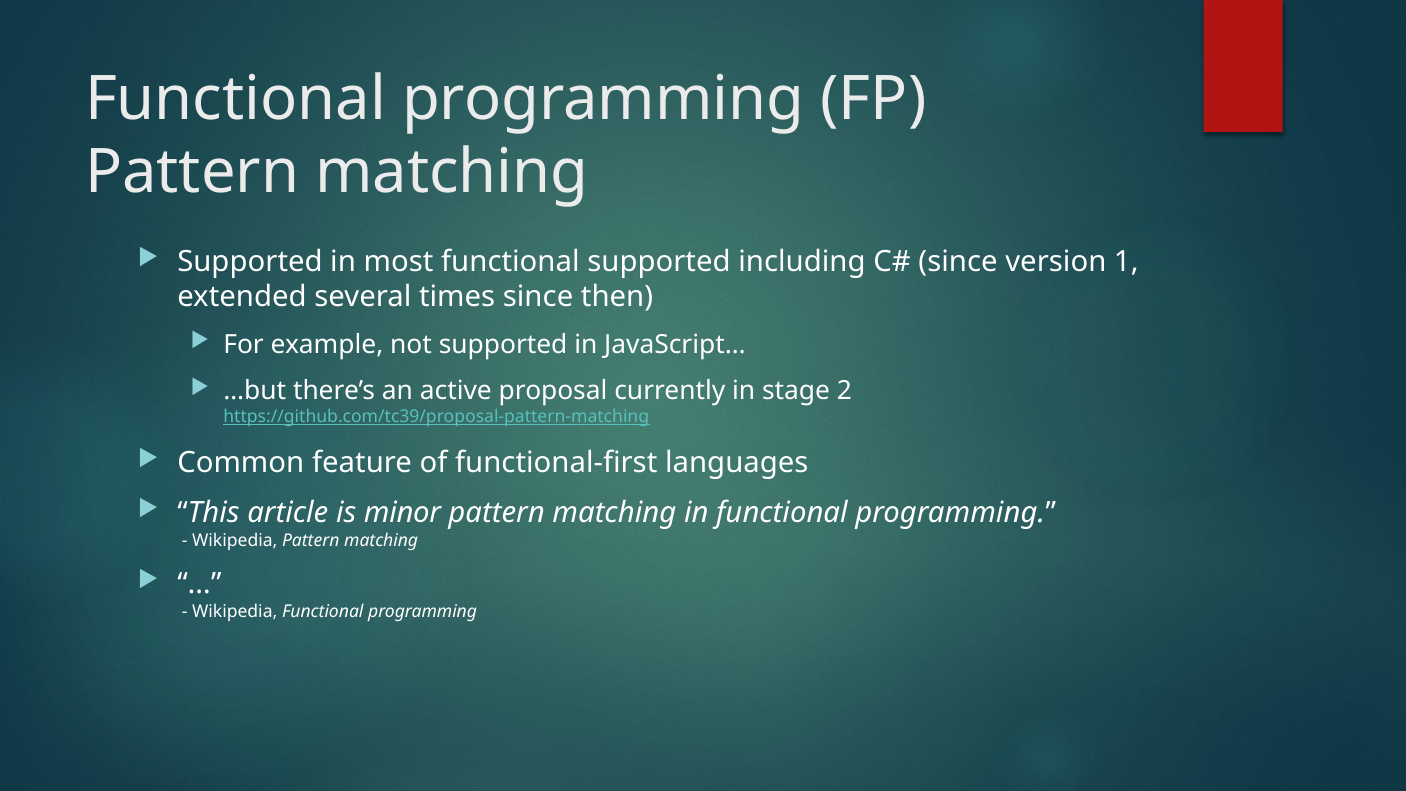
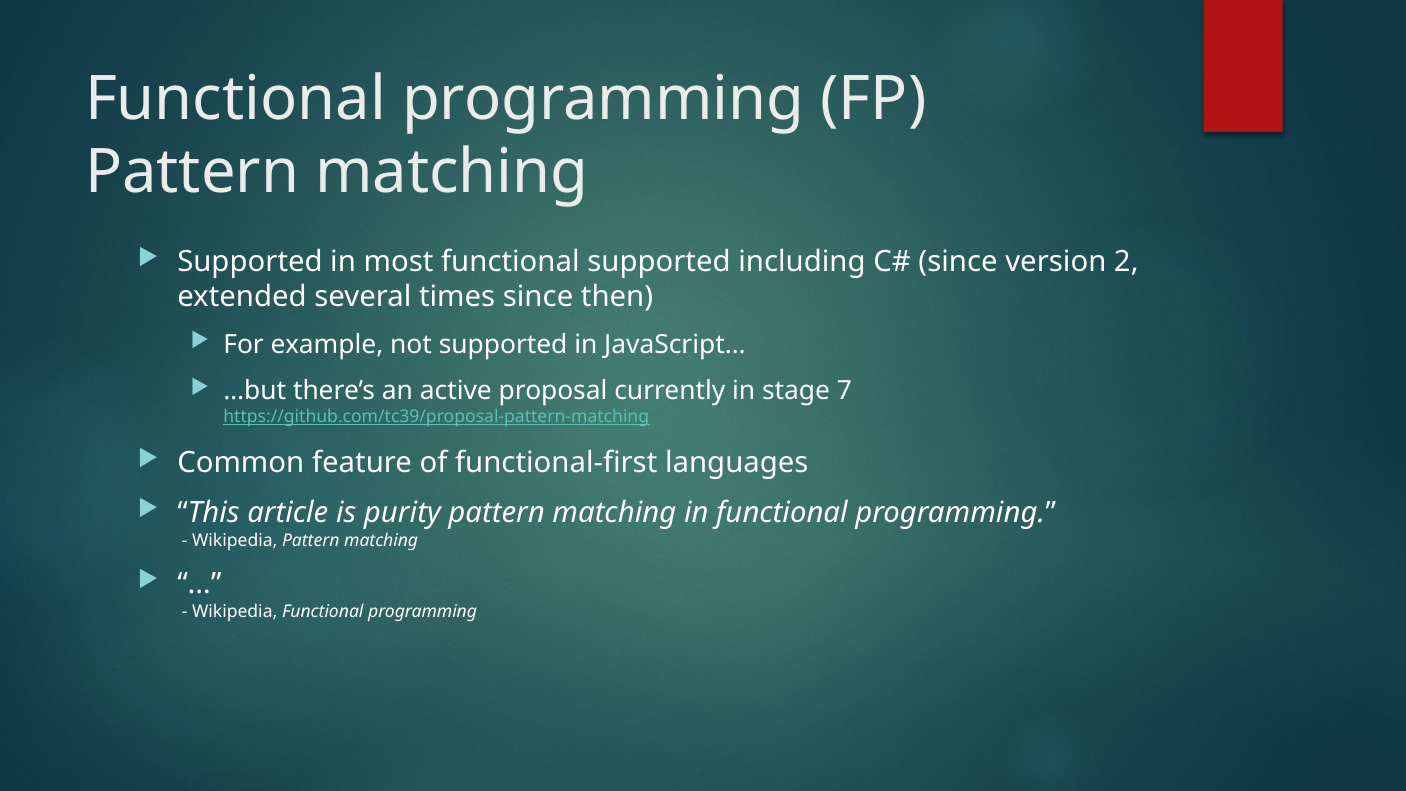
1: 1 -> 2 (1126, 262)
2: 2 -> 7 (844, 391)
minor: minor -> purity (402, 513)
